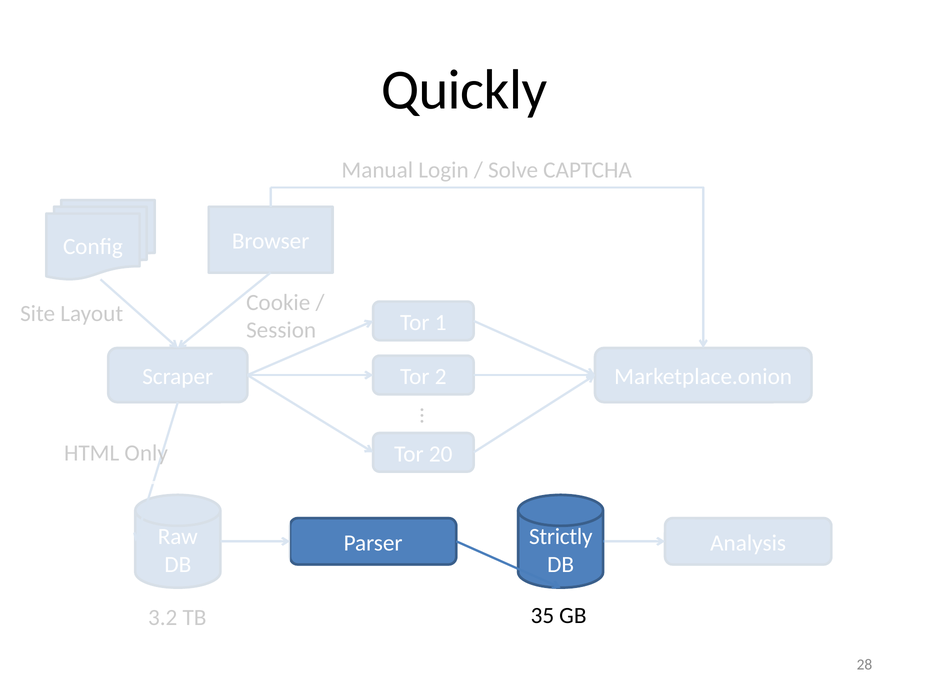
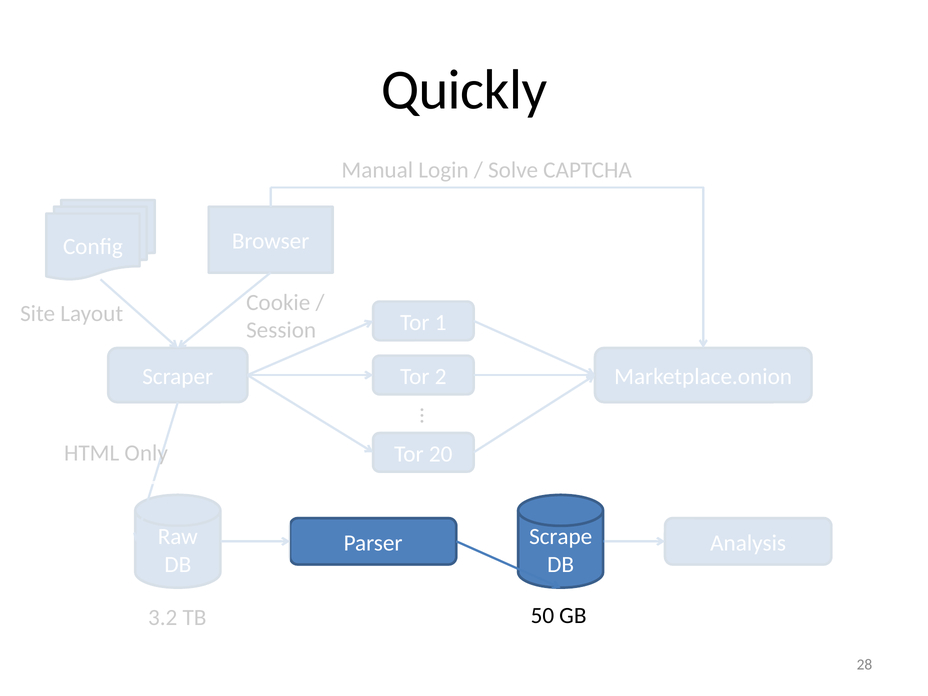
Strictly: Strictly -> Scrape (561, 537)
35: 35 -> 50 (542, 616)
